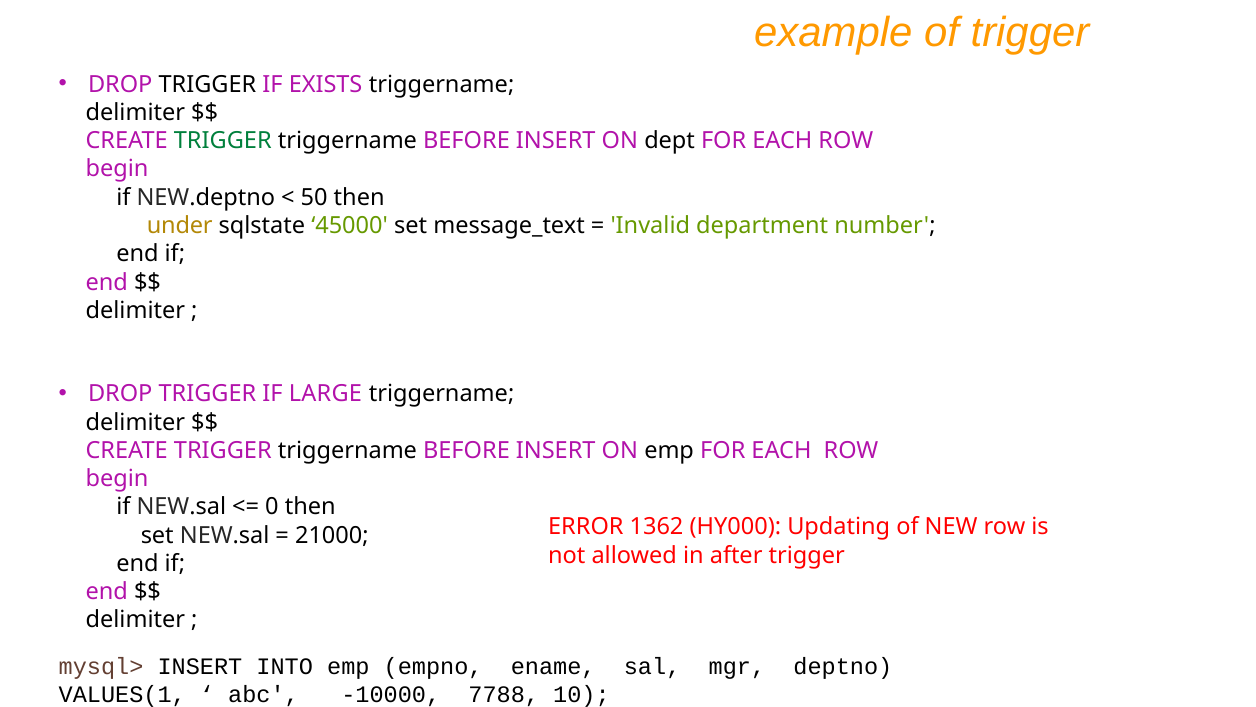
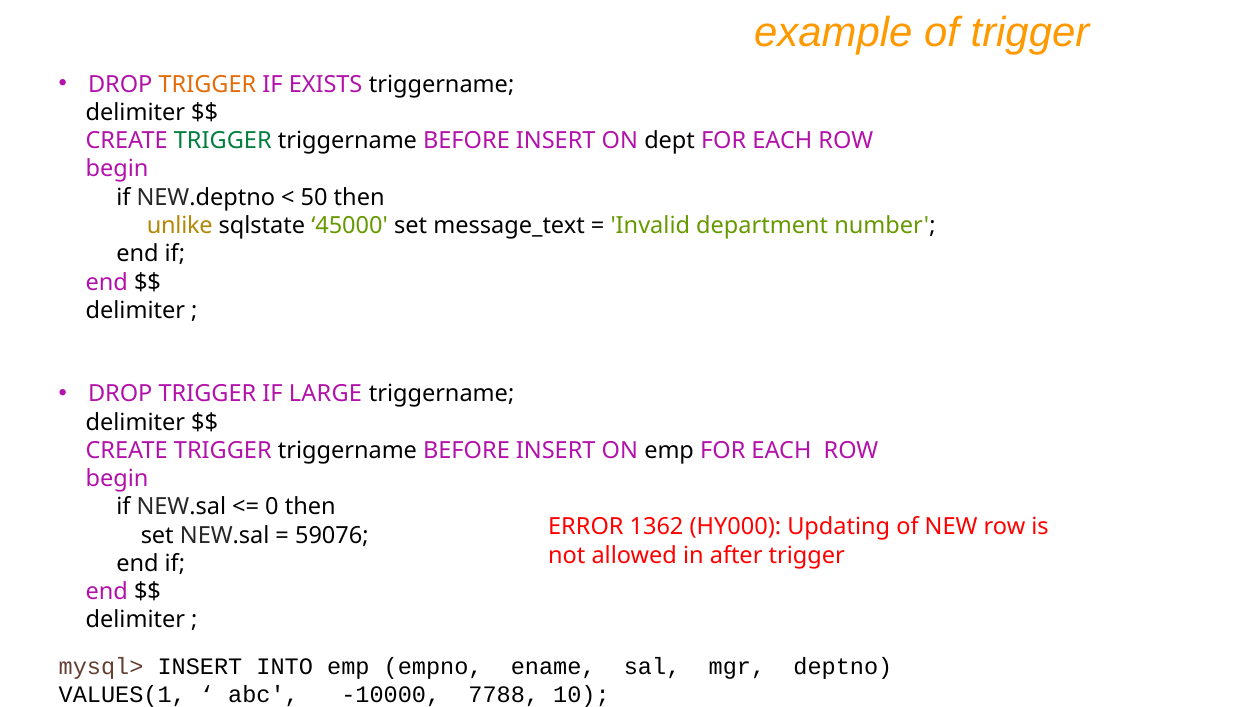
TRIGGER colour: black -> orange (207, 84)
under: under -> unlike (180, 226)
21000: 21000 -> 59076 (332, 535)
